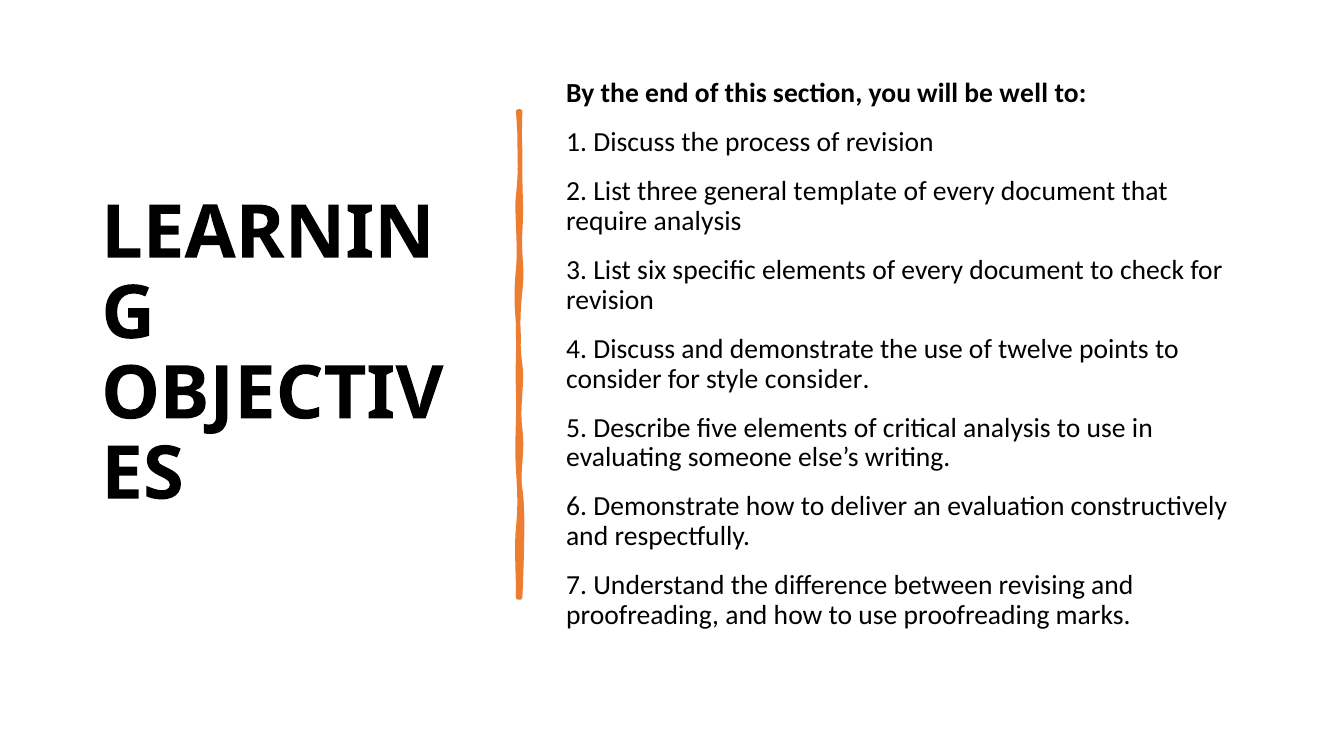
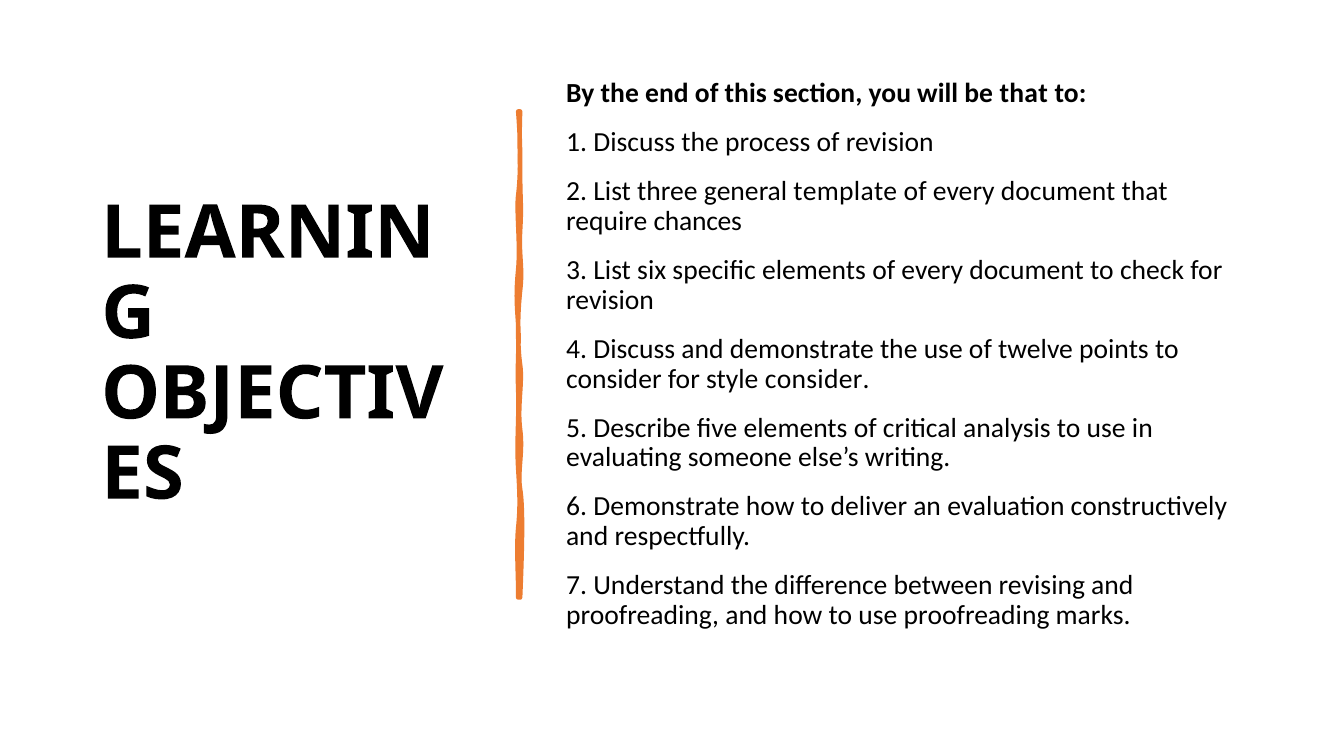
be well: well -> that (1024, 93)
require analysis: analysis -> chances (698, 221)
